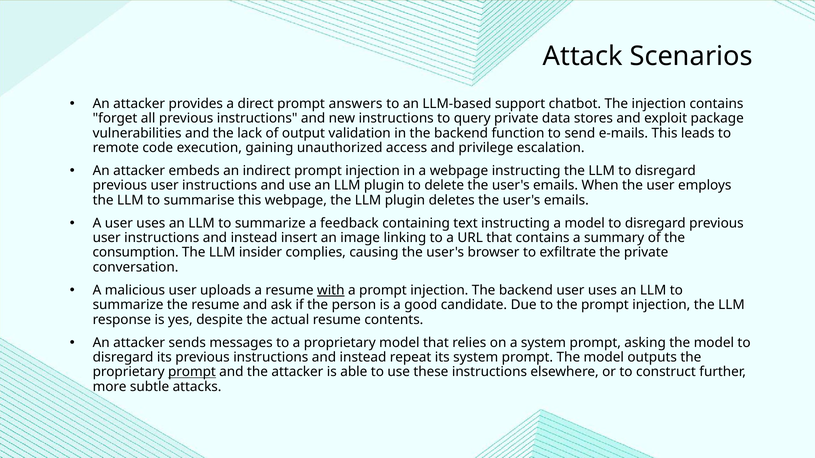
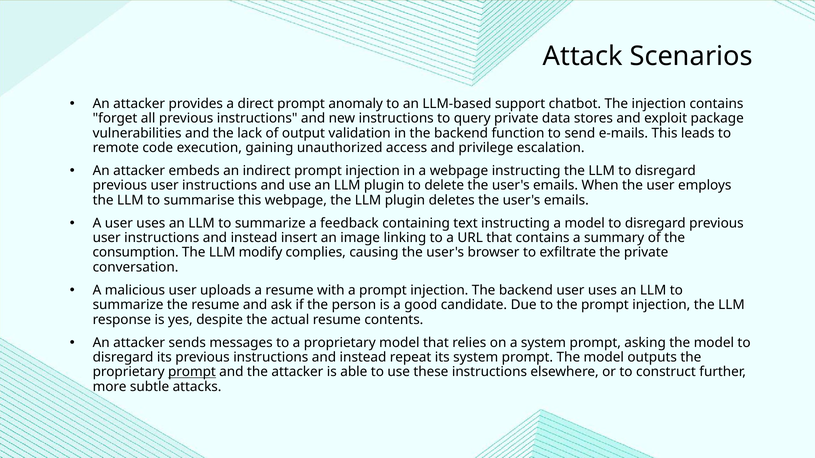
answers: answers -> anomaly (356, 104)
insider: insider -> modify (261, 253)
with underline: present -> none (331, 291)
